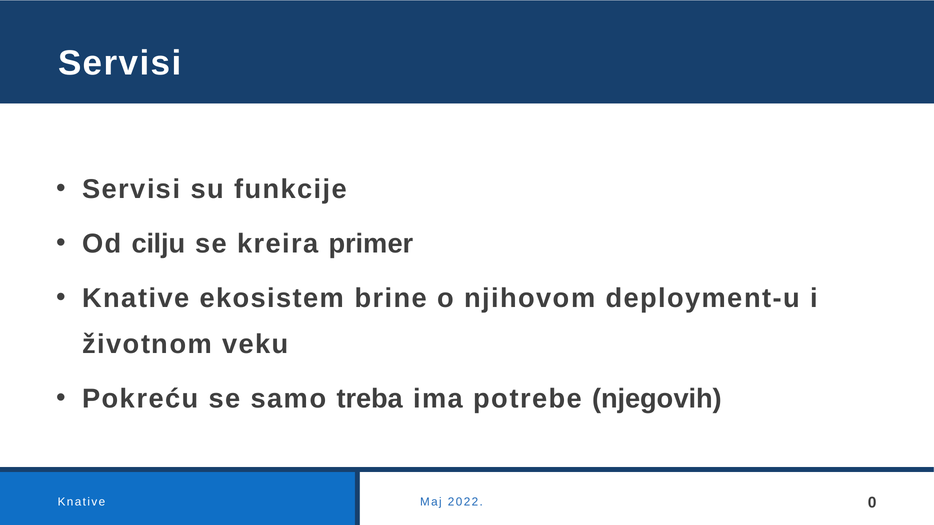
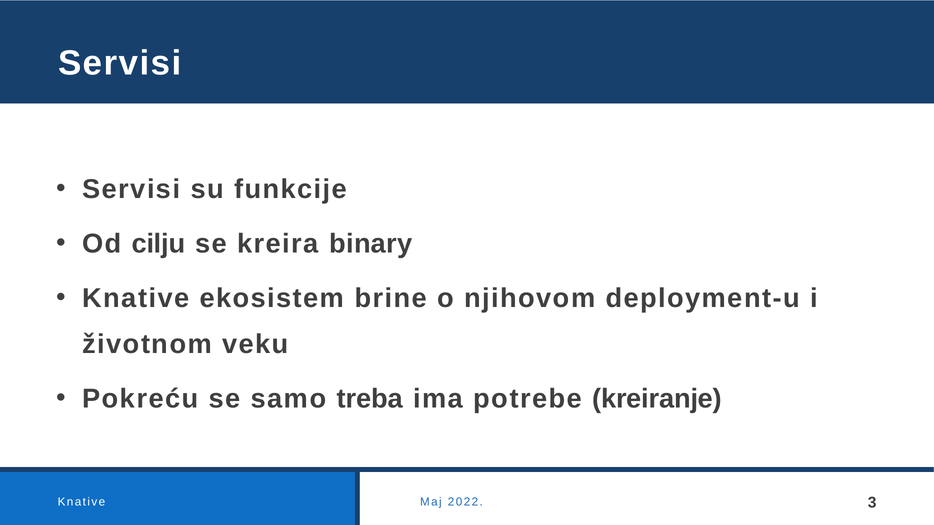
primer: primer -> binary (371, 244)
njegovih: njegovih -> kreiranje (657, 399)
0: 0 -> 3 (872, 503)
